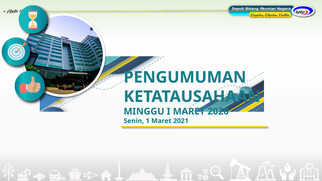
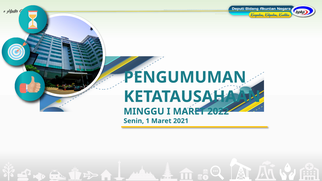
2020: 2020 -> 2022 (218, 111)
